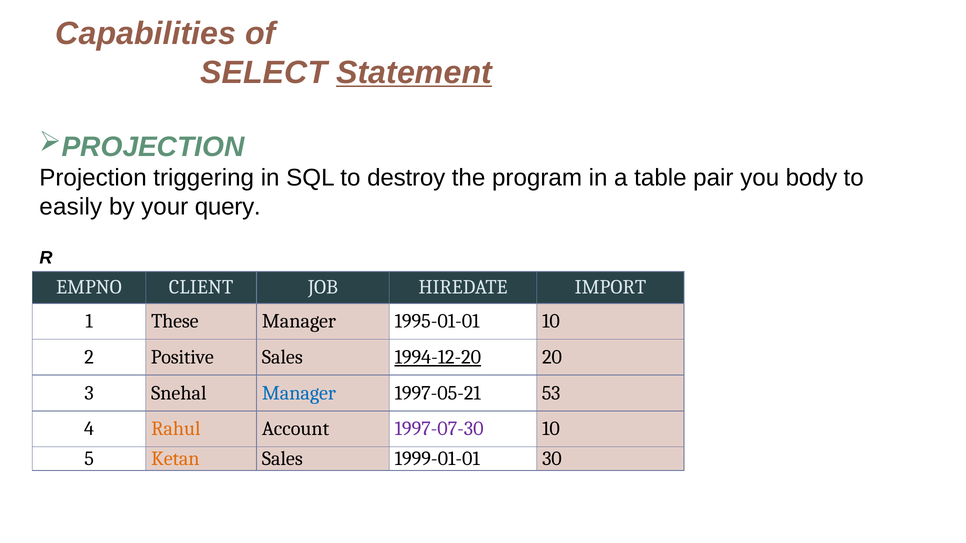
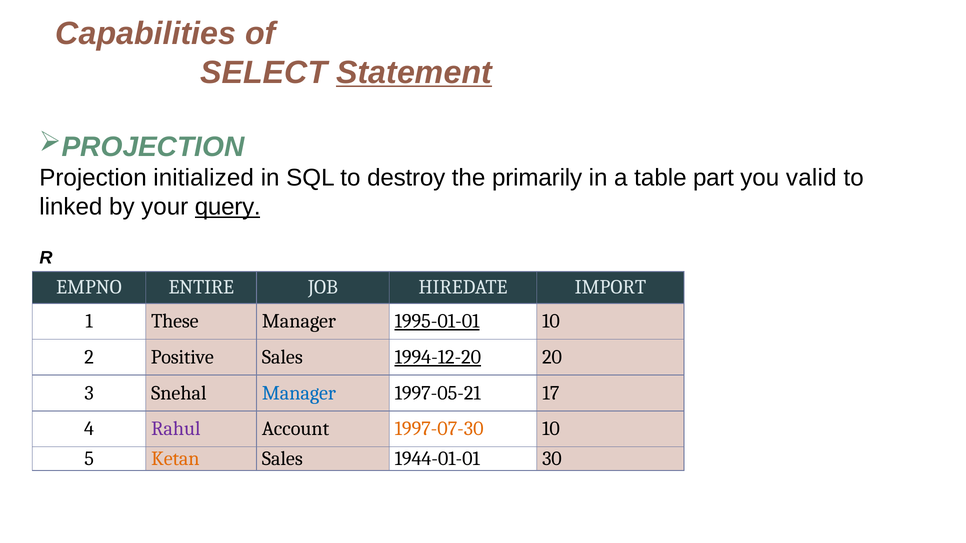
triggering: triggering -> initialized (204, 178)
program: program -> primarily (537, 178)
pair: pair -> part (713, 178)
body: body -> valid (811, 178)
easily: easily -> linked (71, 207)
query underline: none -> present (228, 207)
CLIENT: CLIENT -> ENTIRE (201, 287)
1995-01-01 underline: none -> present (437, 321)
53: 53 -> 17 (551, 393)
Rahul colour: orange -> purple (176, 429)
1997-07-30 colour: purple -> orange (439, 429)
1999-01-01: 1999-01-01 -> 1944-01-01 (437, 459)
